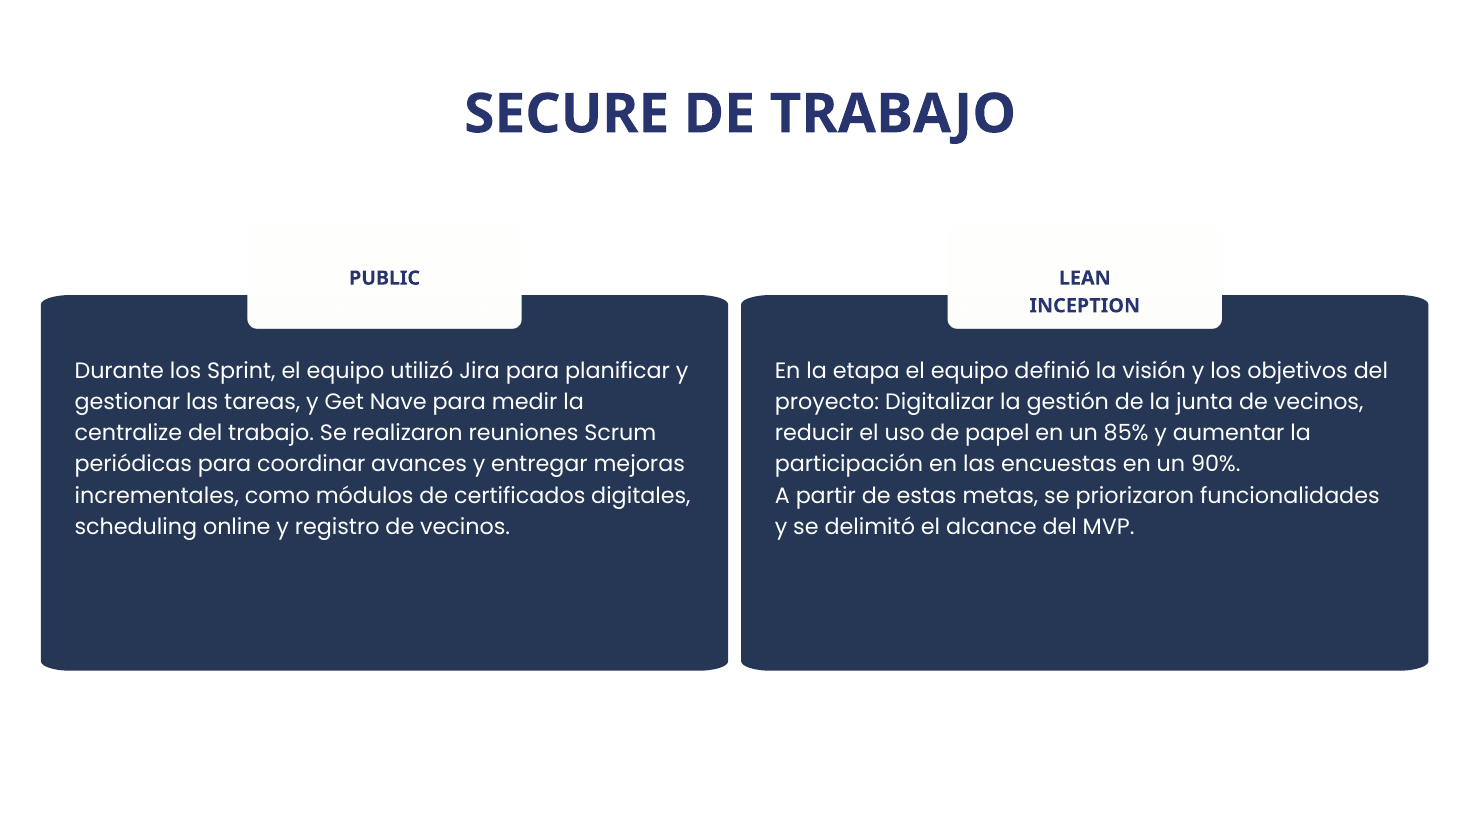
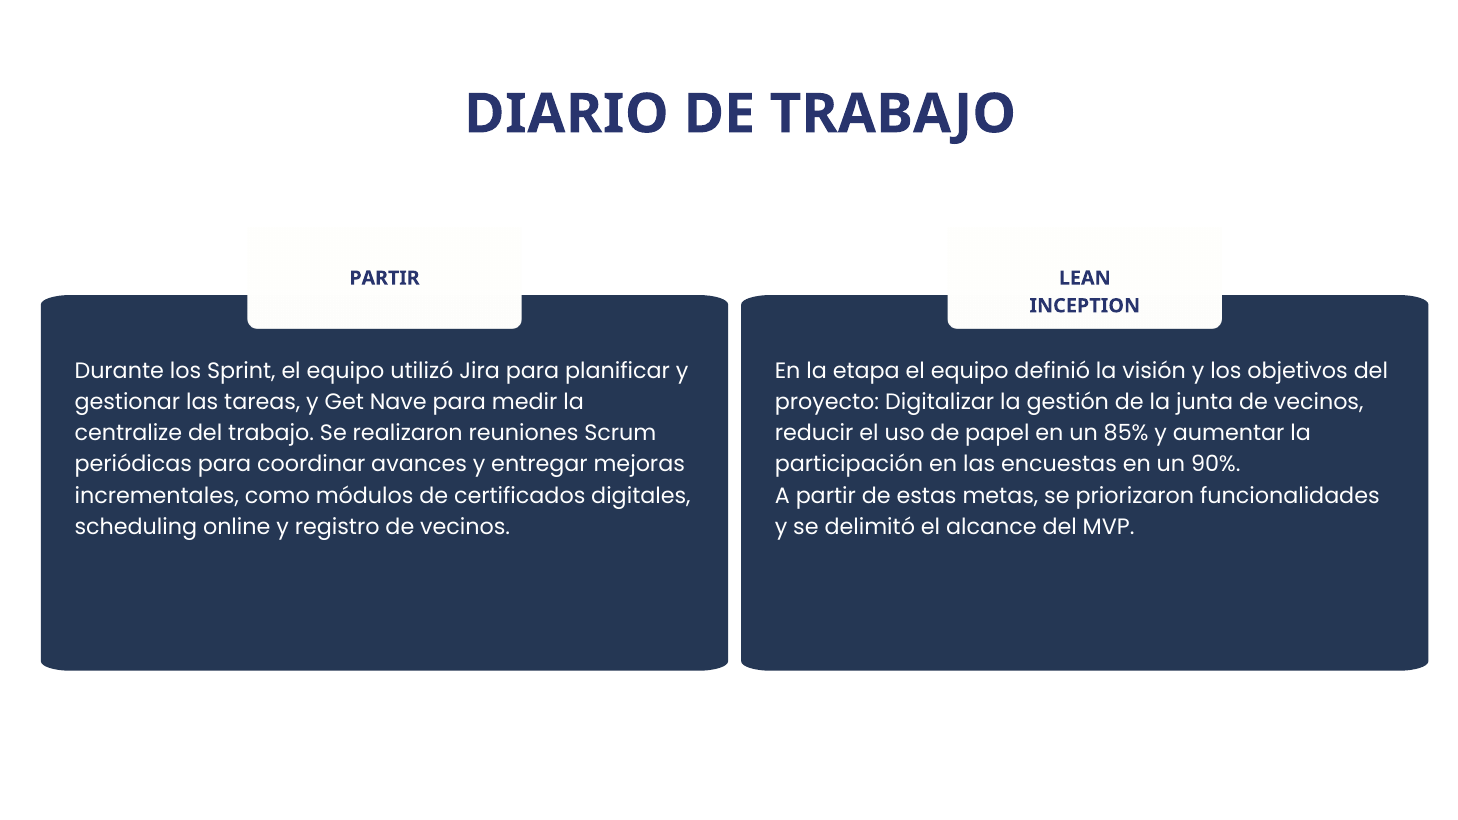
SECURE: SECURE -> DIARIO (566, 114)
PUBLIC: PUBLIC -> PARTIR (385, 278)
